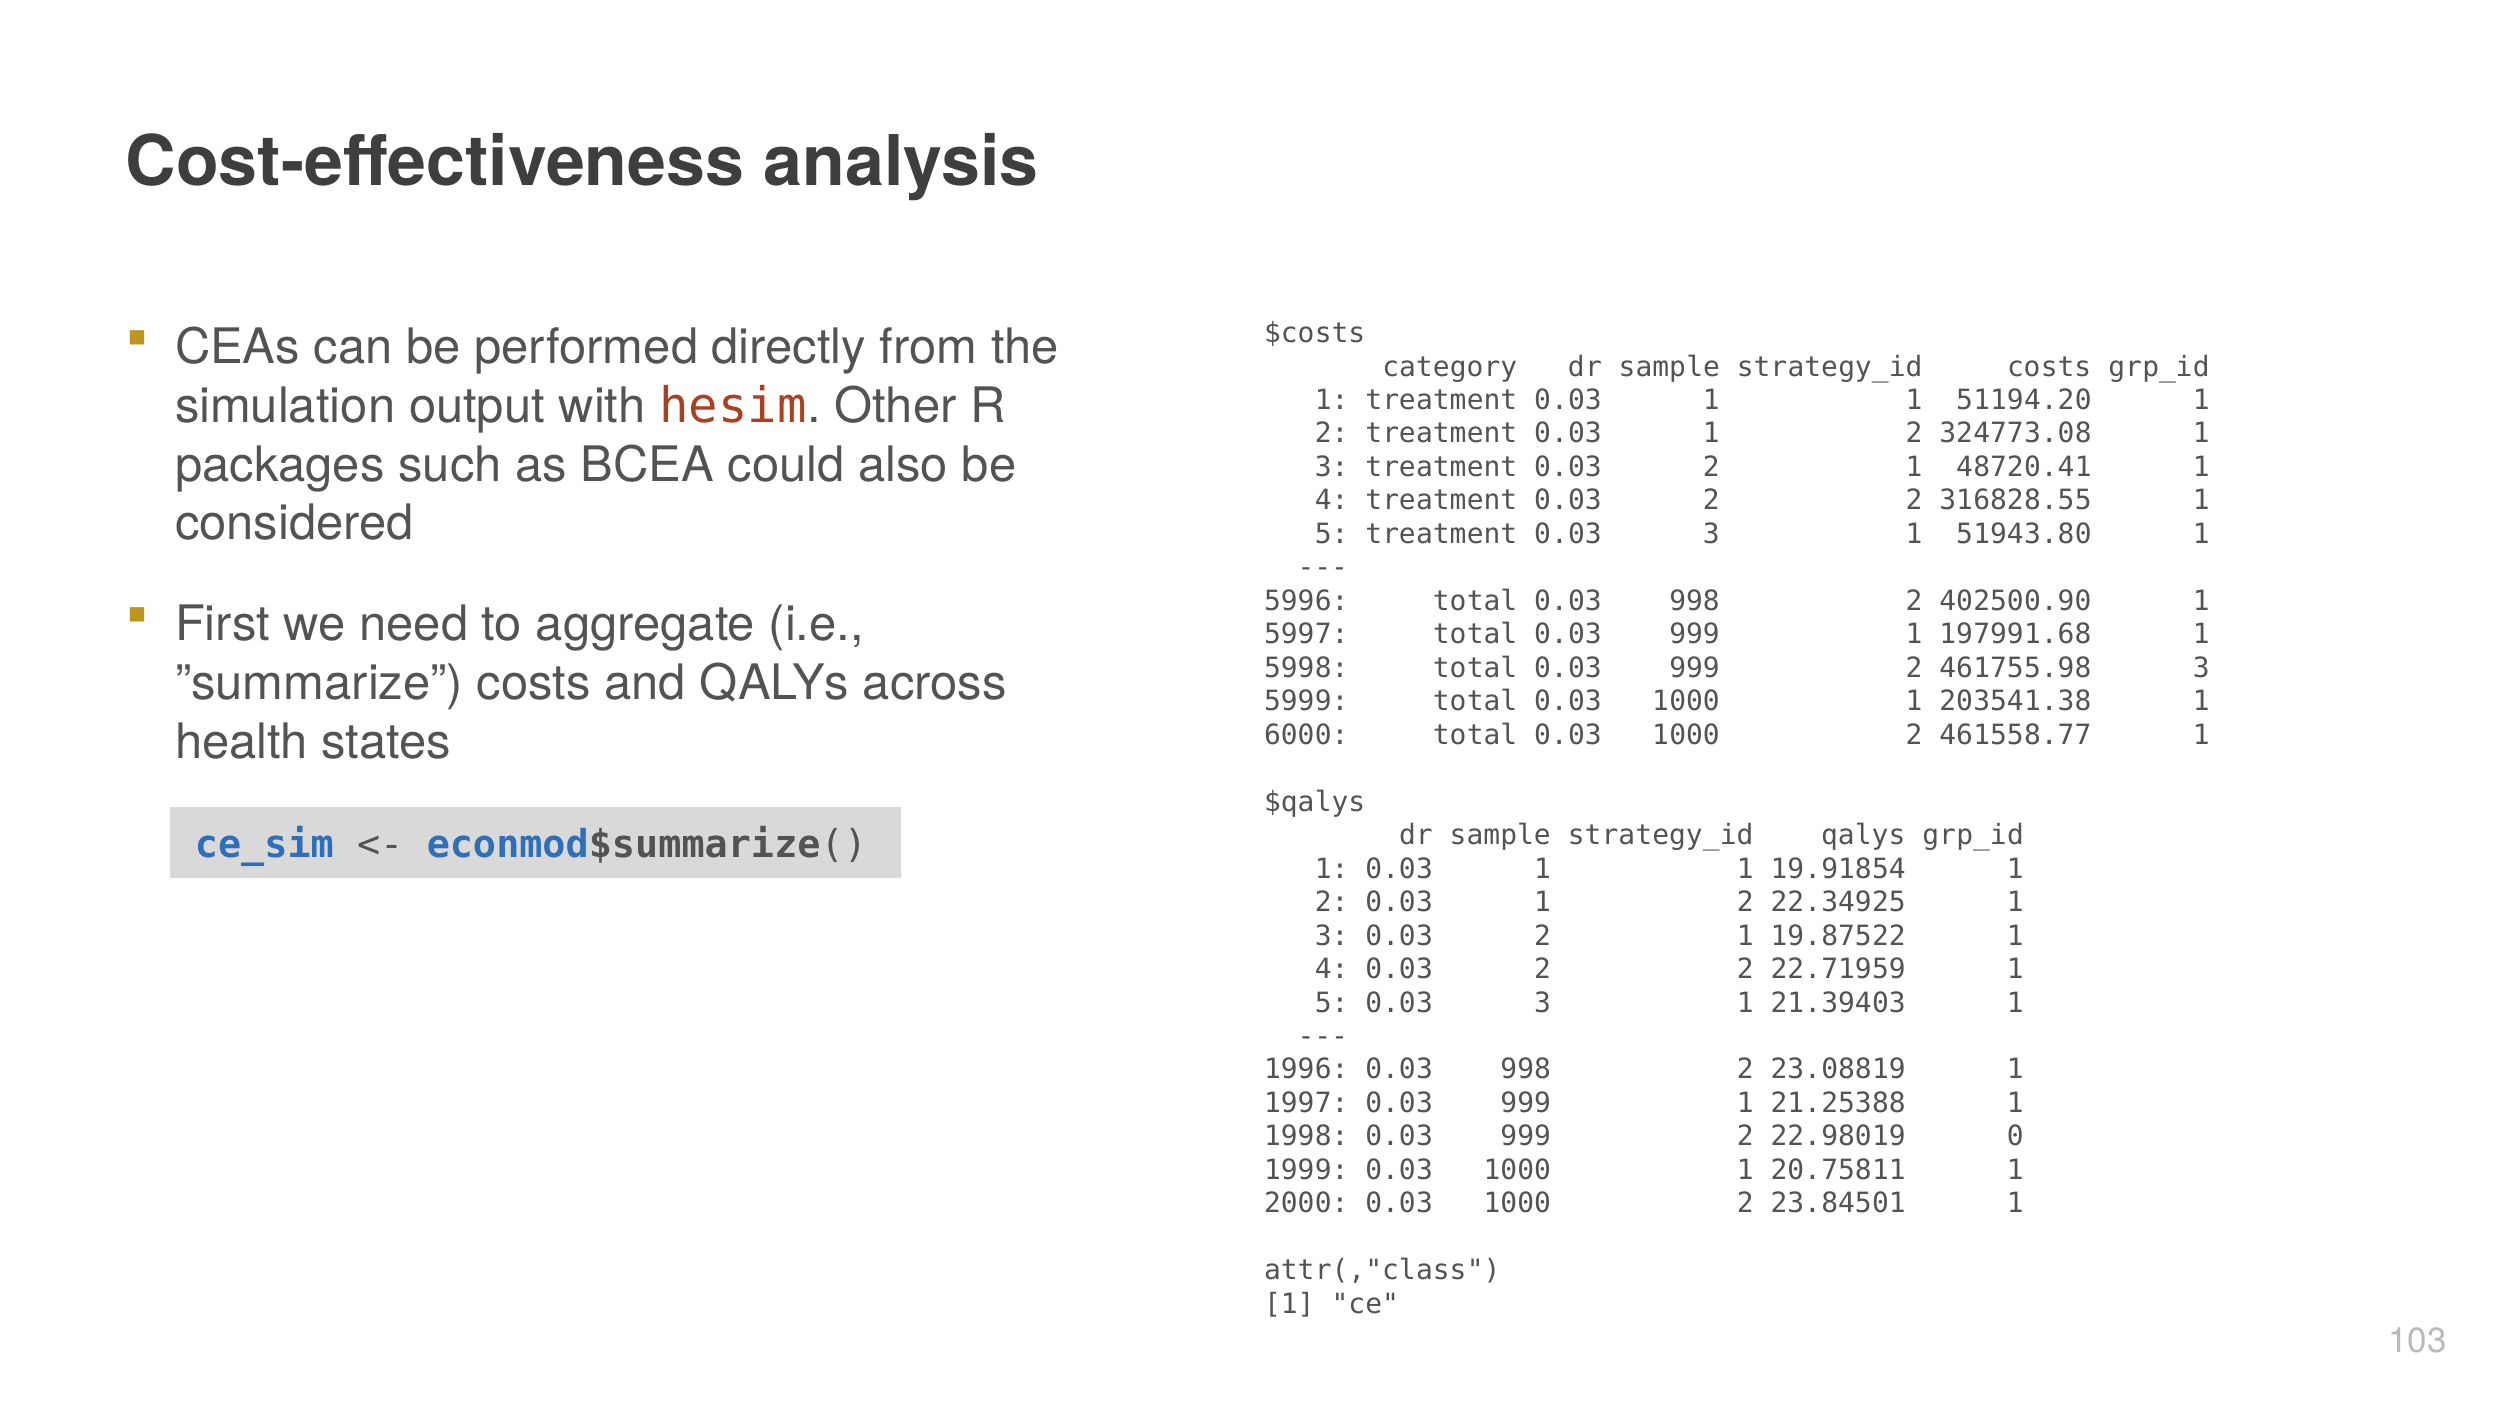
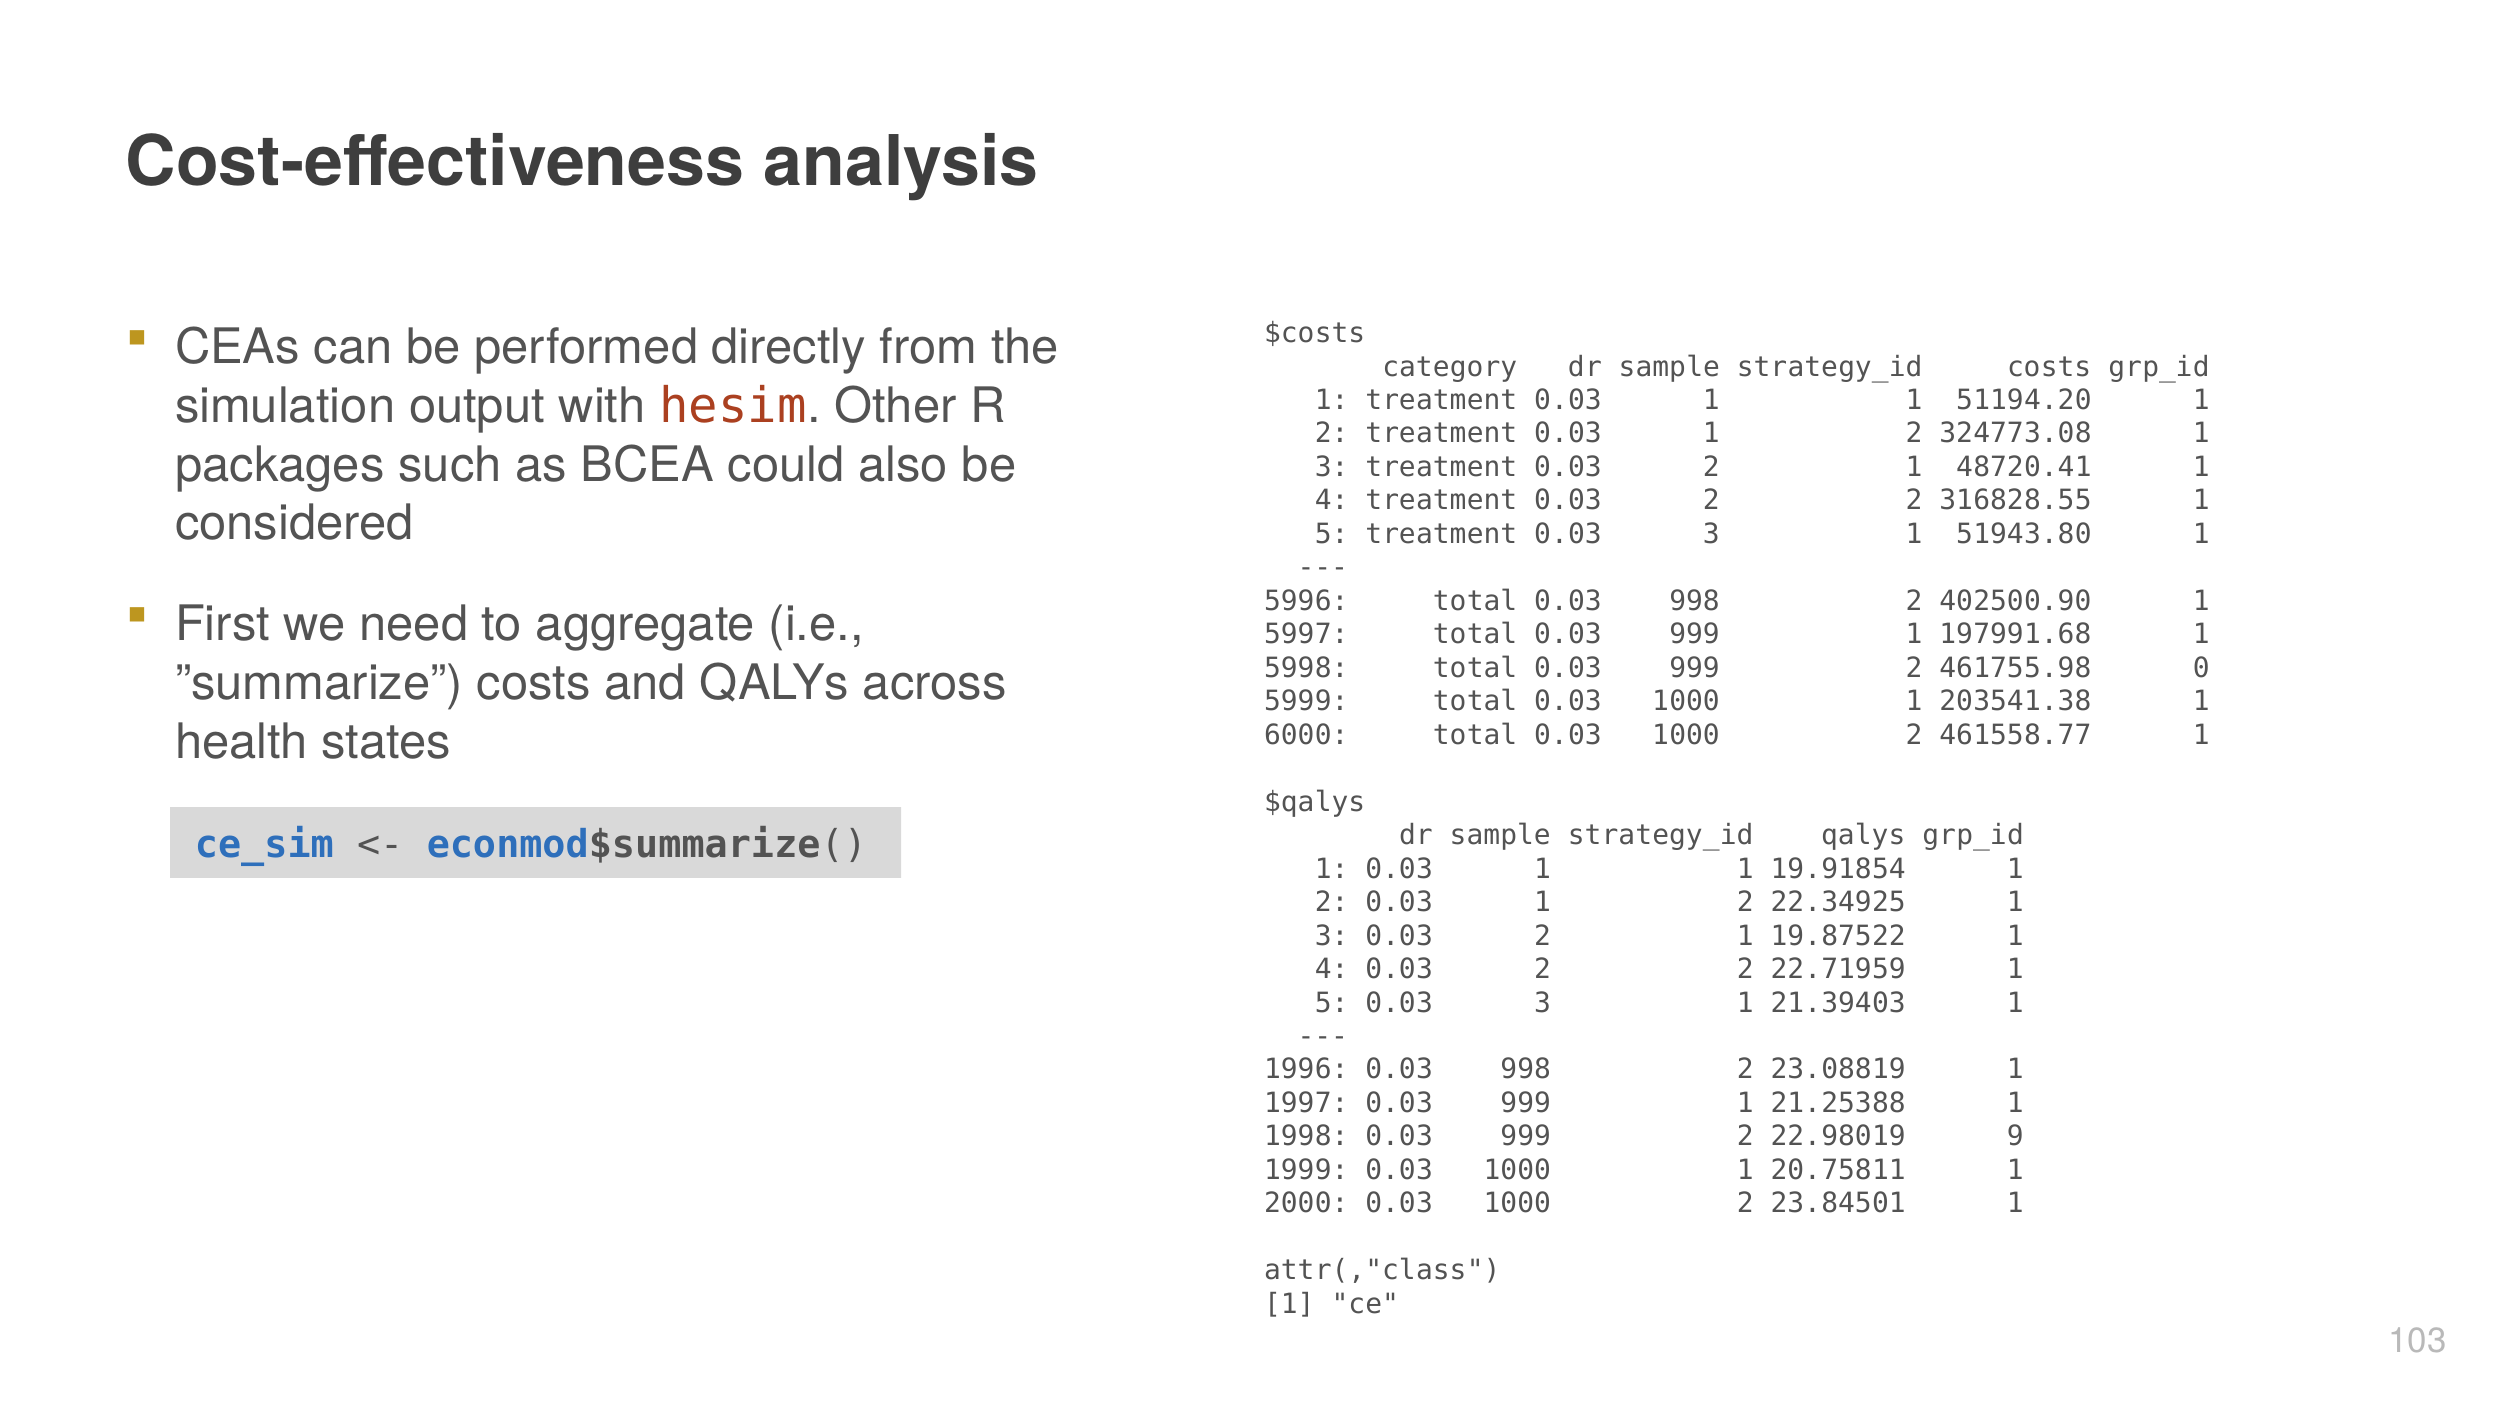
461755.98 3: 3 -> 0 (2201, 668)
0: 0 -> 9 (2015, 1136)
